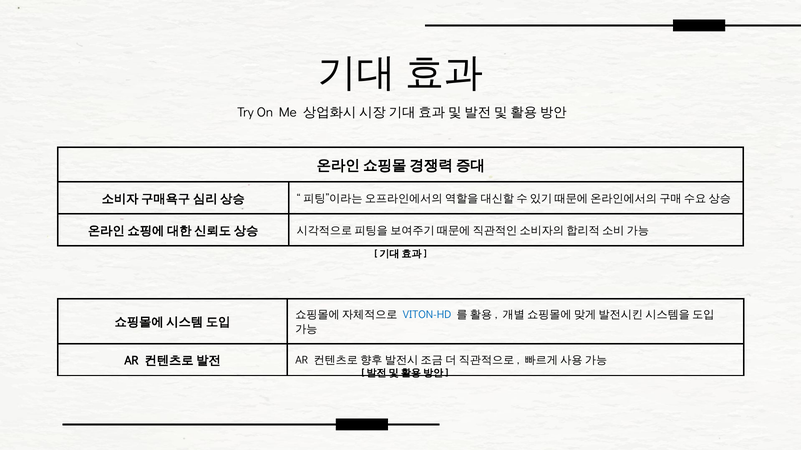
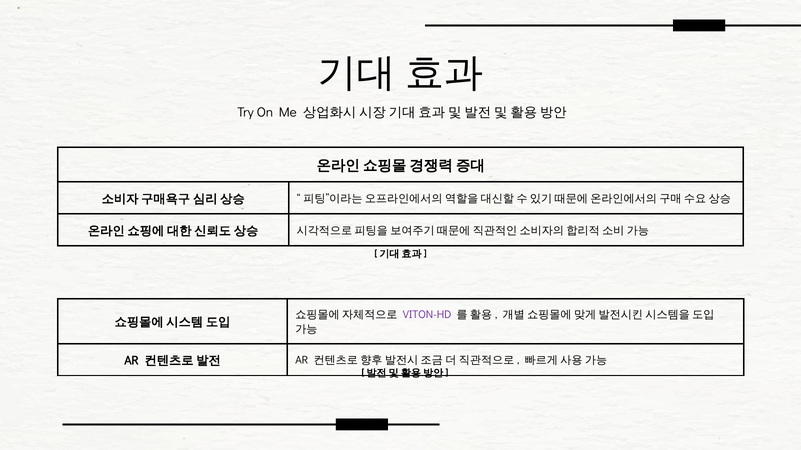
VITON-HD colour: blue -> purple (427, 315)
